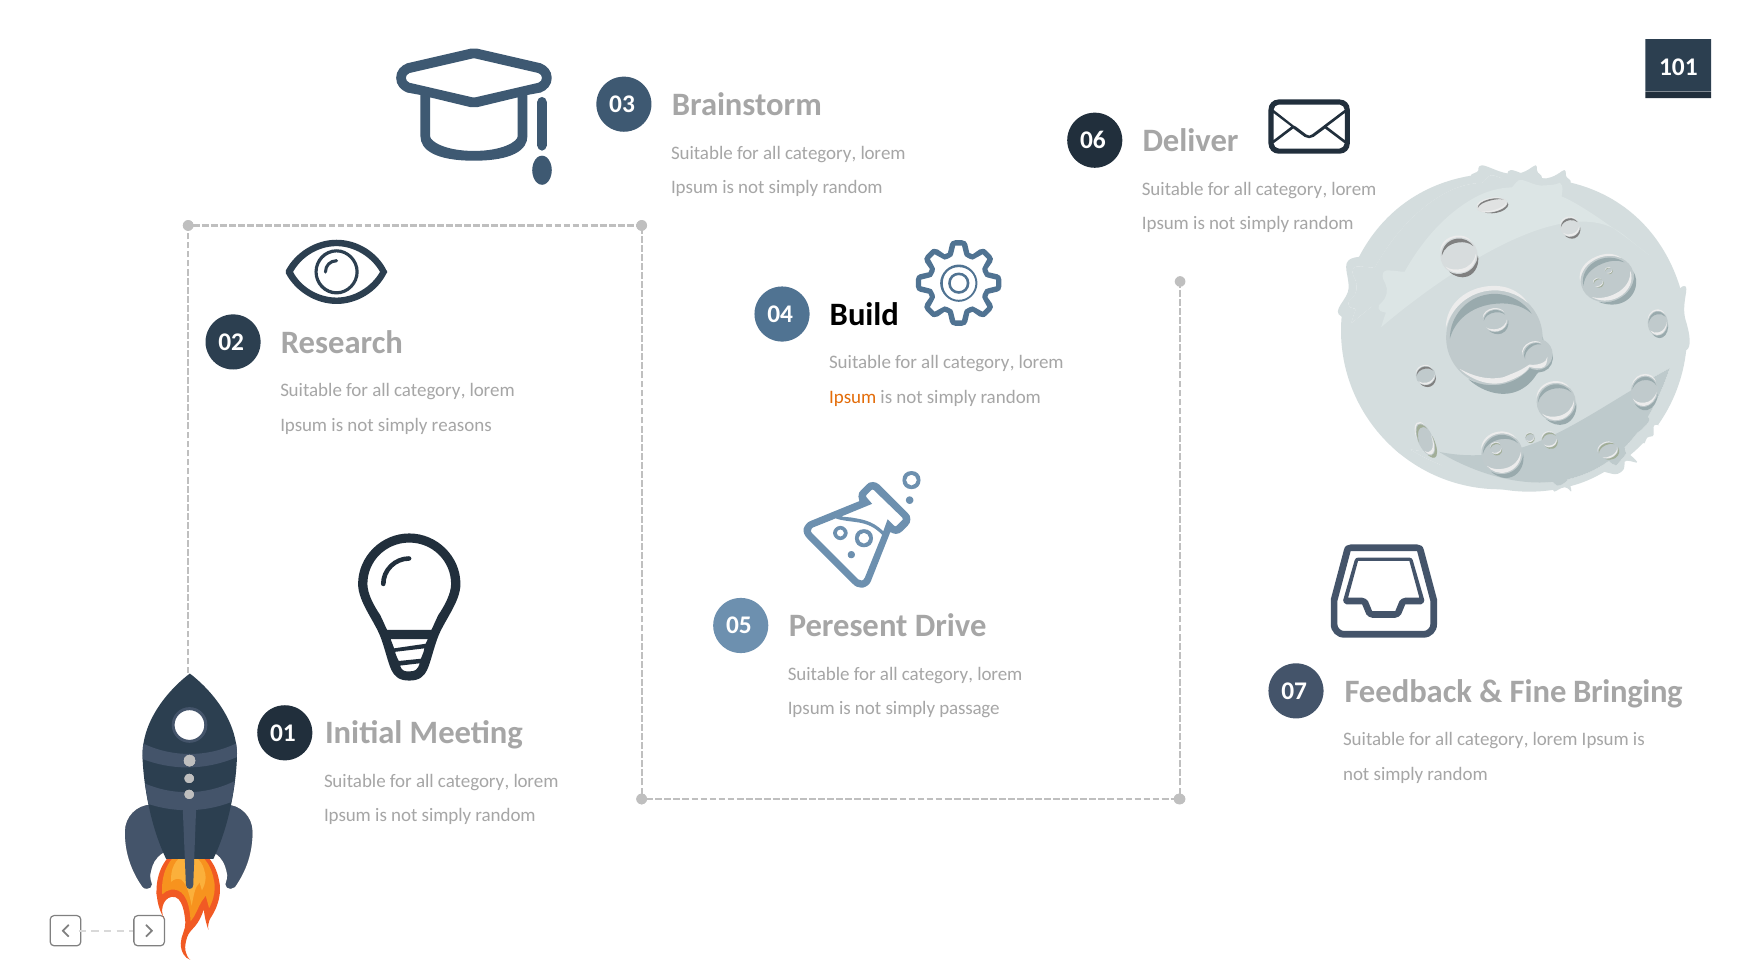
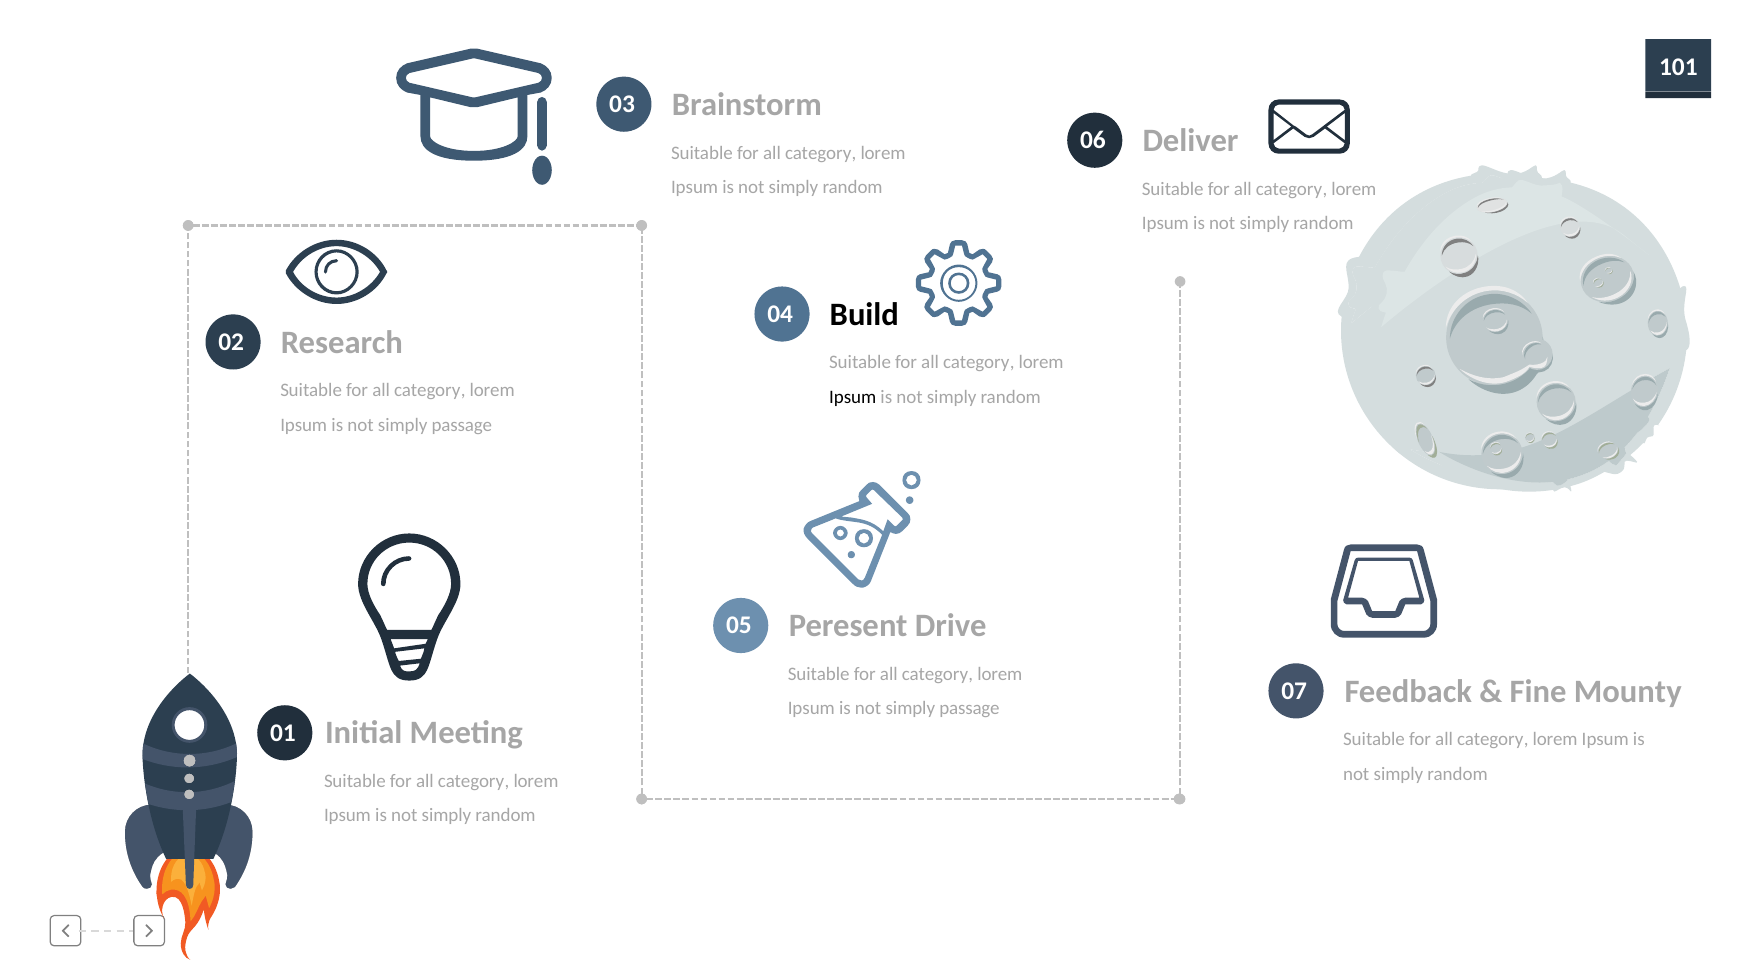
Ipsum colour: orange -> black (853, 397)
reasons: reasons -> passage (462, 425)
Bringing: Bringing -> Mounty (1628, 691)
